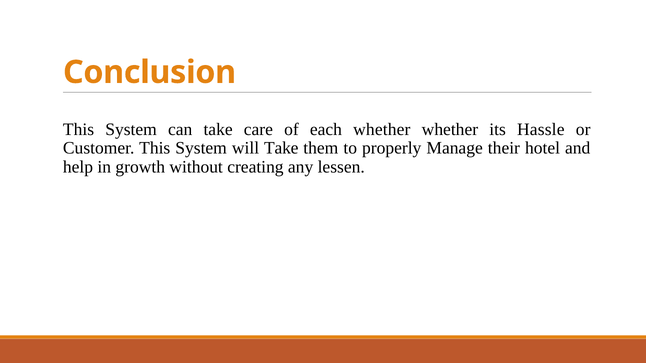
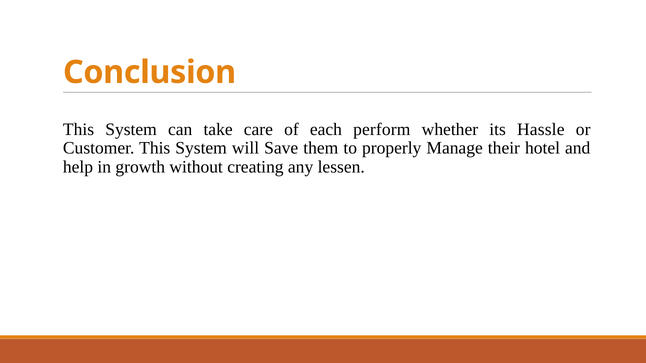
each whether: whether -> perform (382, 129)
will Take: Take -> Save (281, 148)
